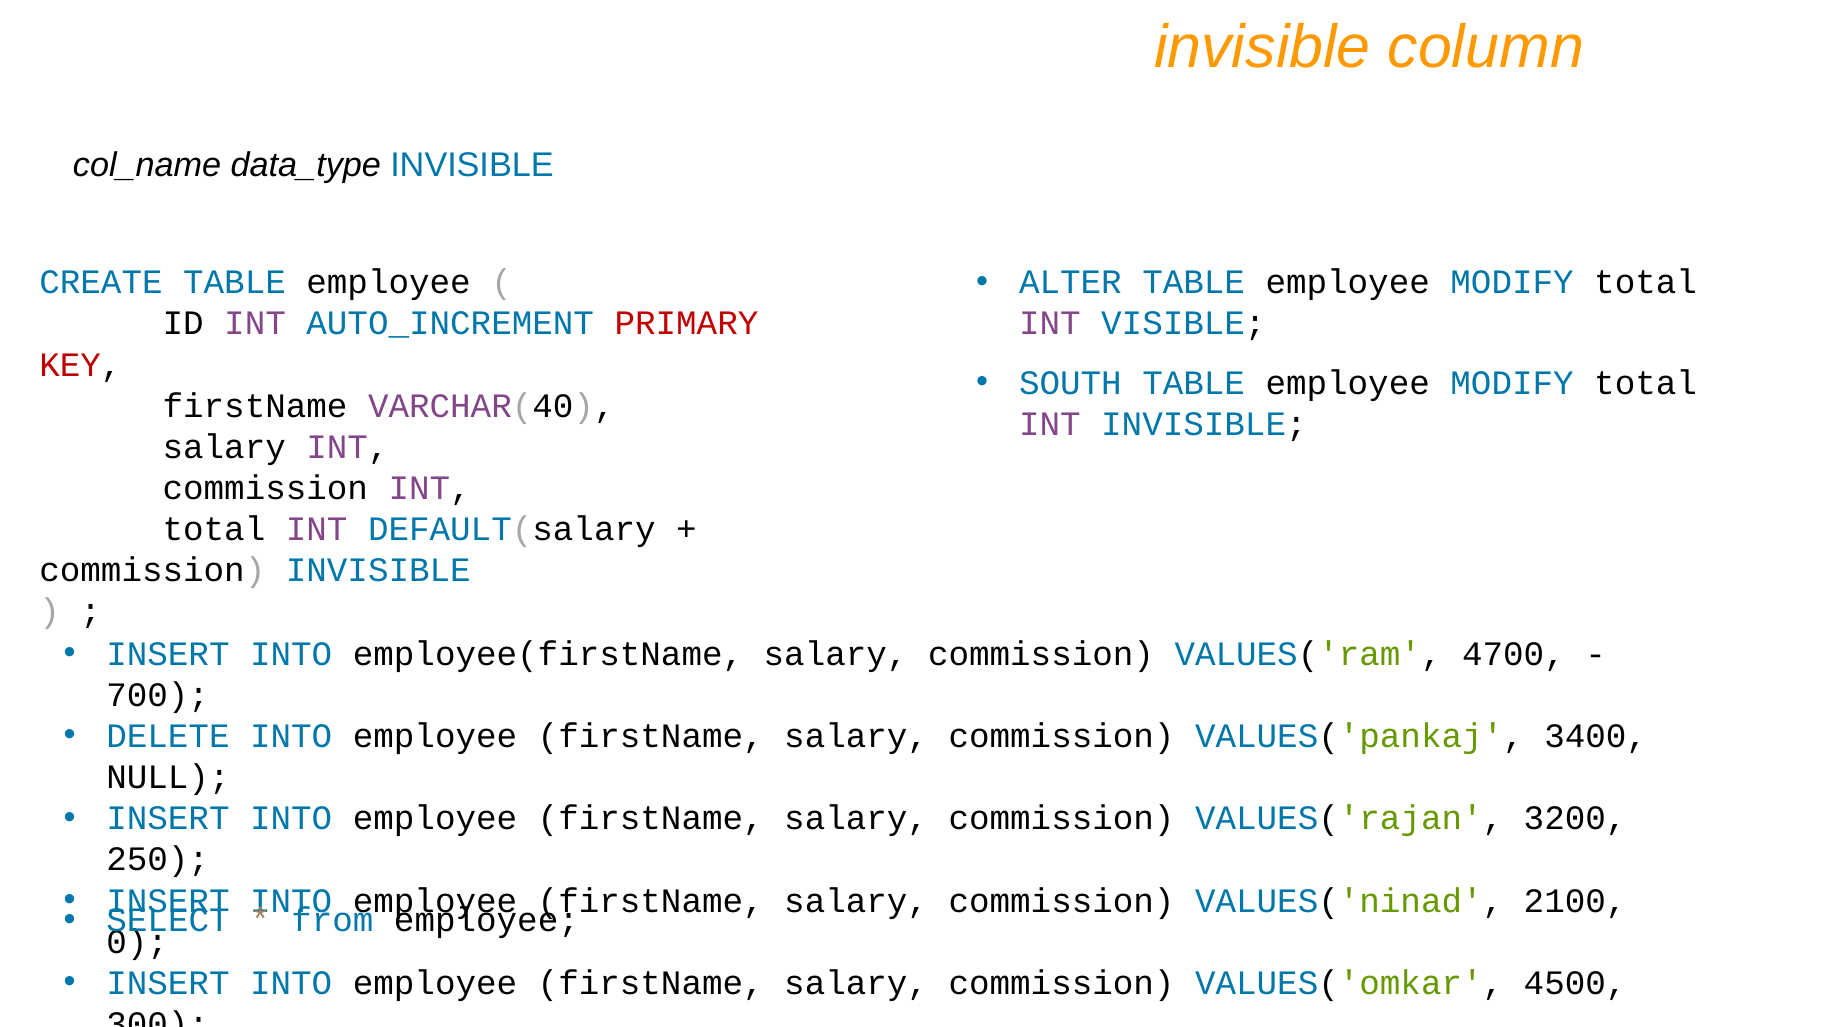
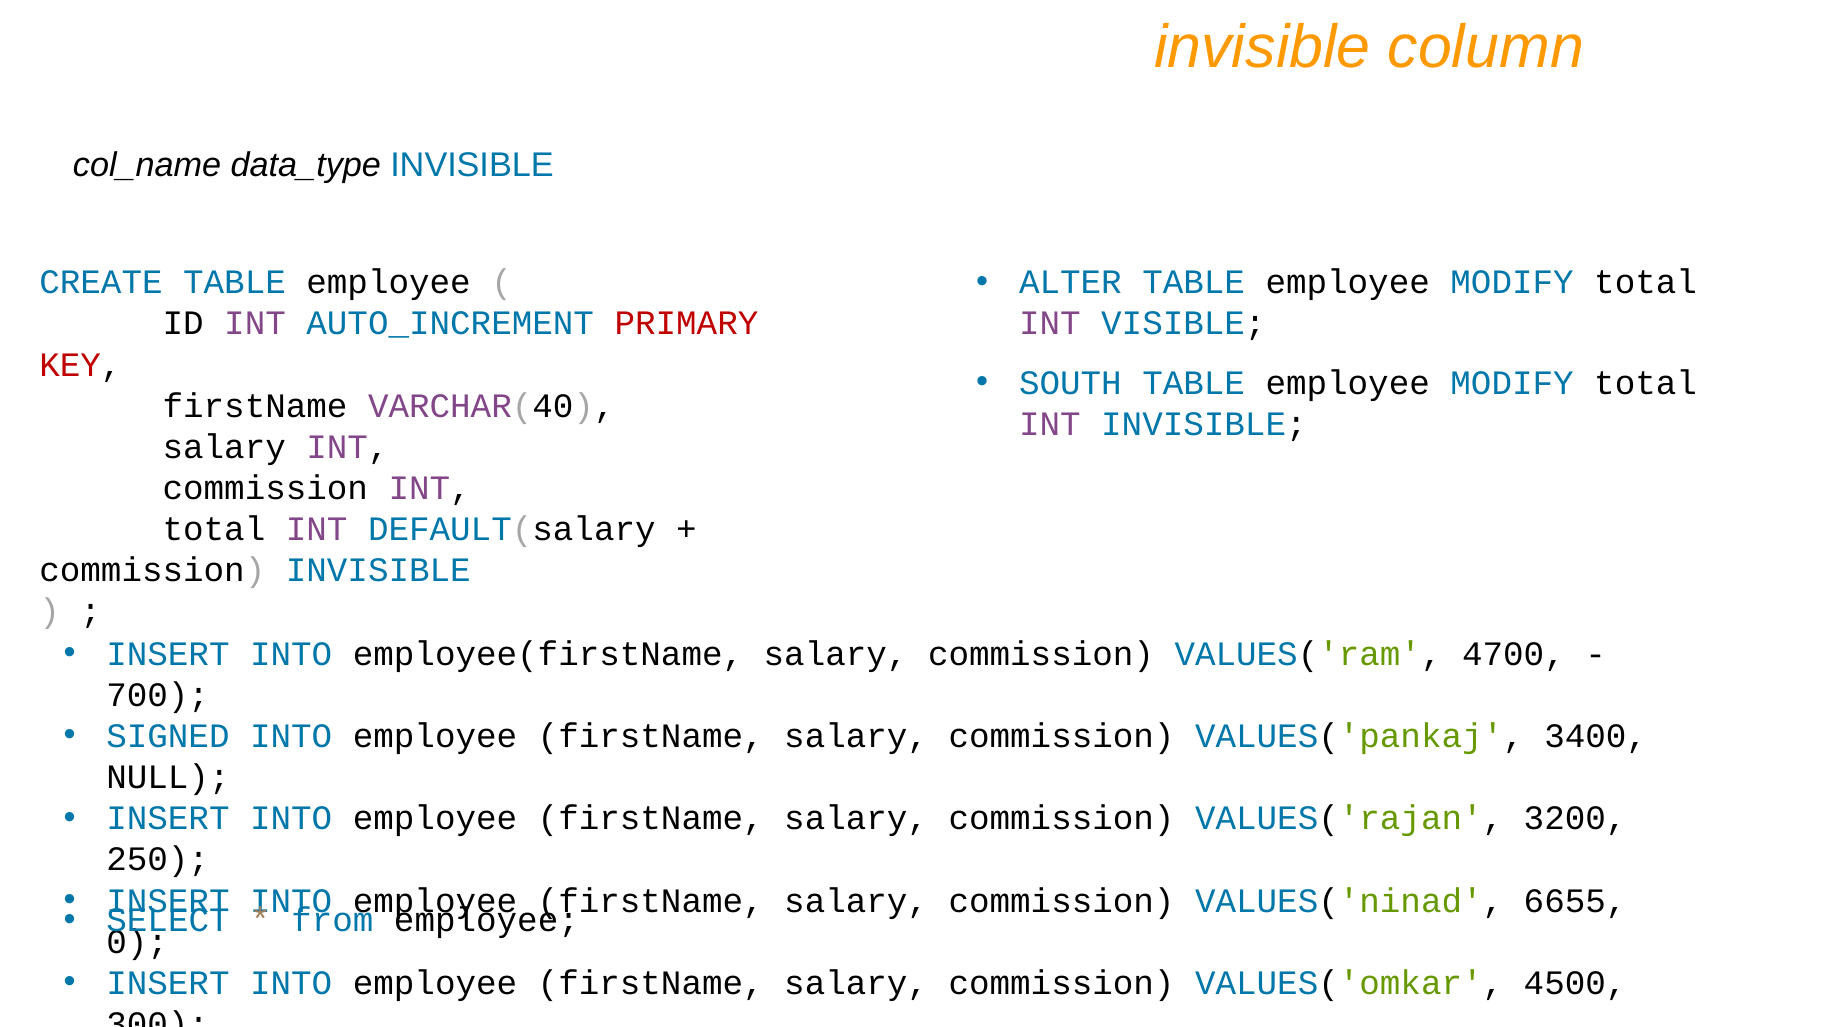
DELETE: DELETE -> SIGNED (168, 736)
2100: 2100 -> 6655 (1575, 901)
